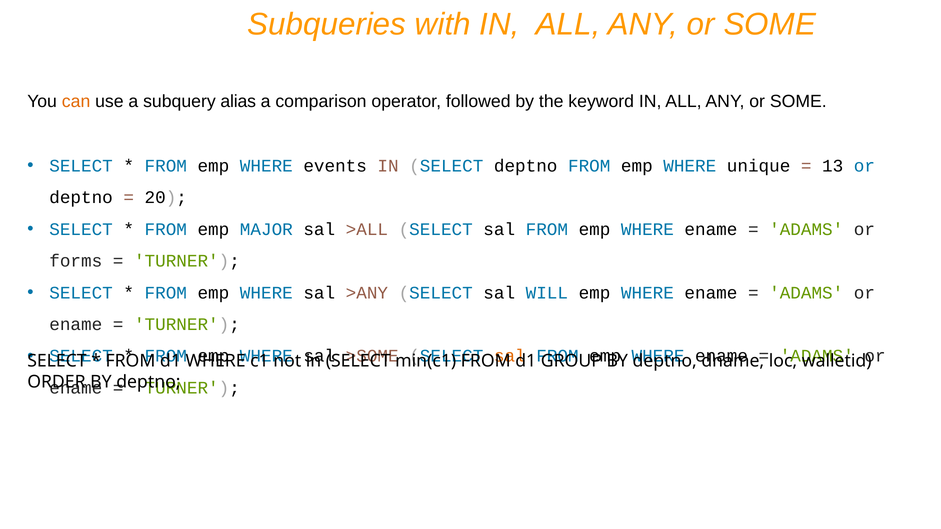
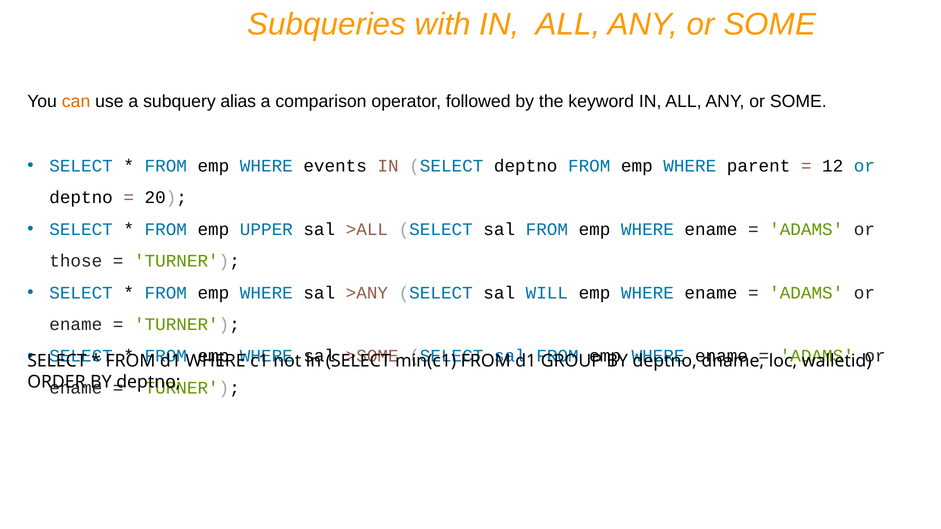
unique: unique -> parent (759, 166)
13: 13 -> 12 (833, 166)
MAJOR: MAJOR -> UPPER (266, 229)
forms: forms -> those (76, 261)
sal colour: orange -> blue (510, 356)
